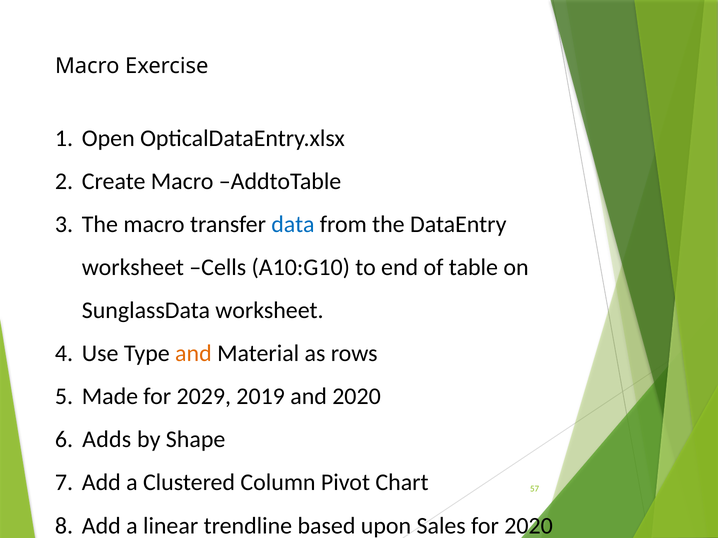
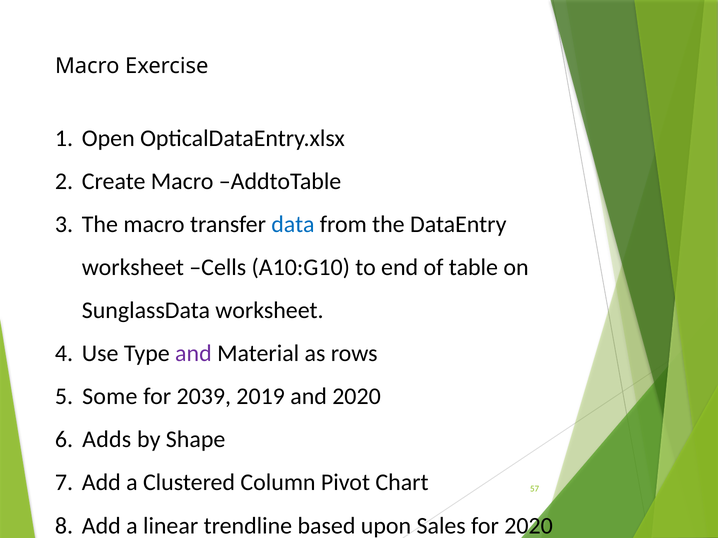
and colour: orange -> purple (193, 354)
Made: Made -> Some (110, 397)
2029: 2029 -> 2039 (204, 397)
